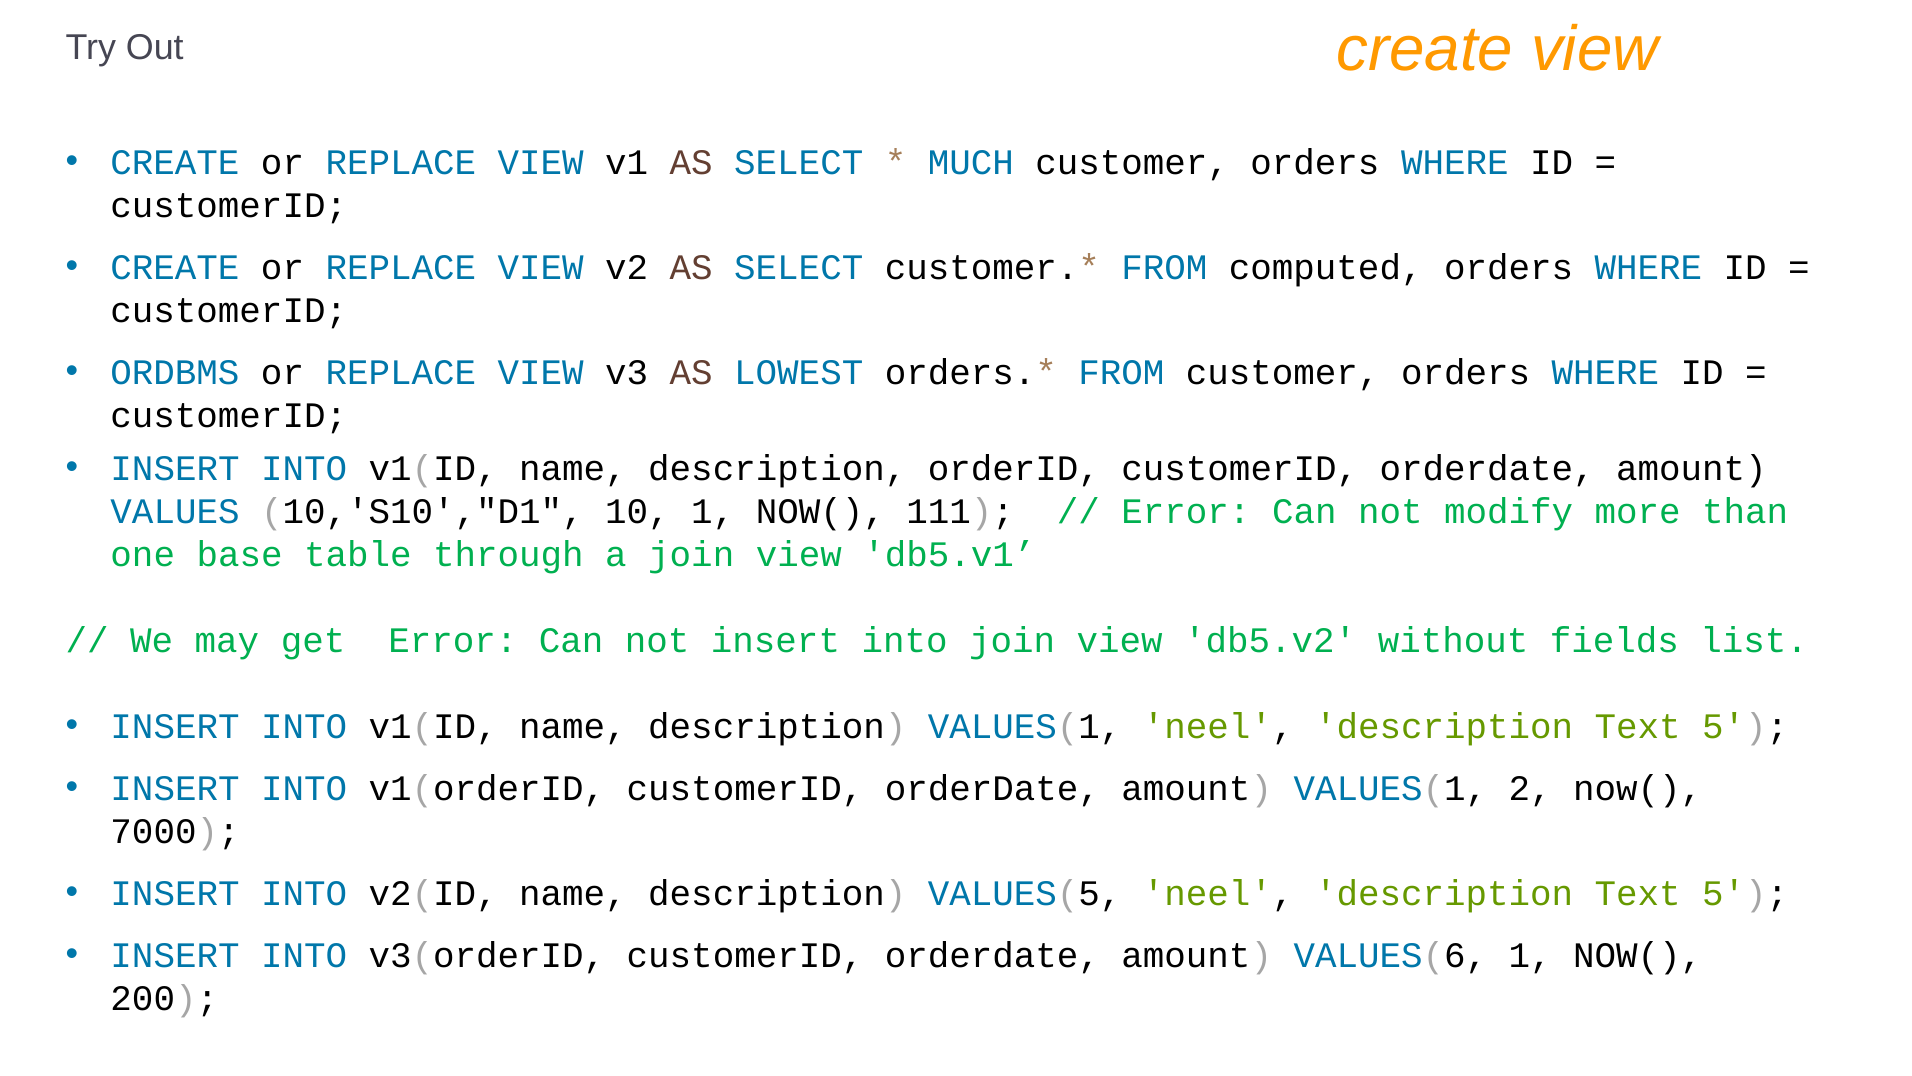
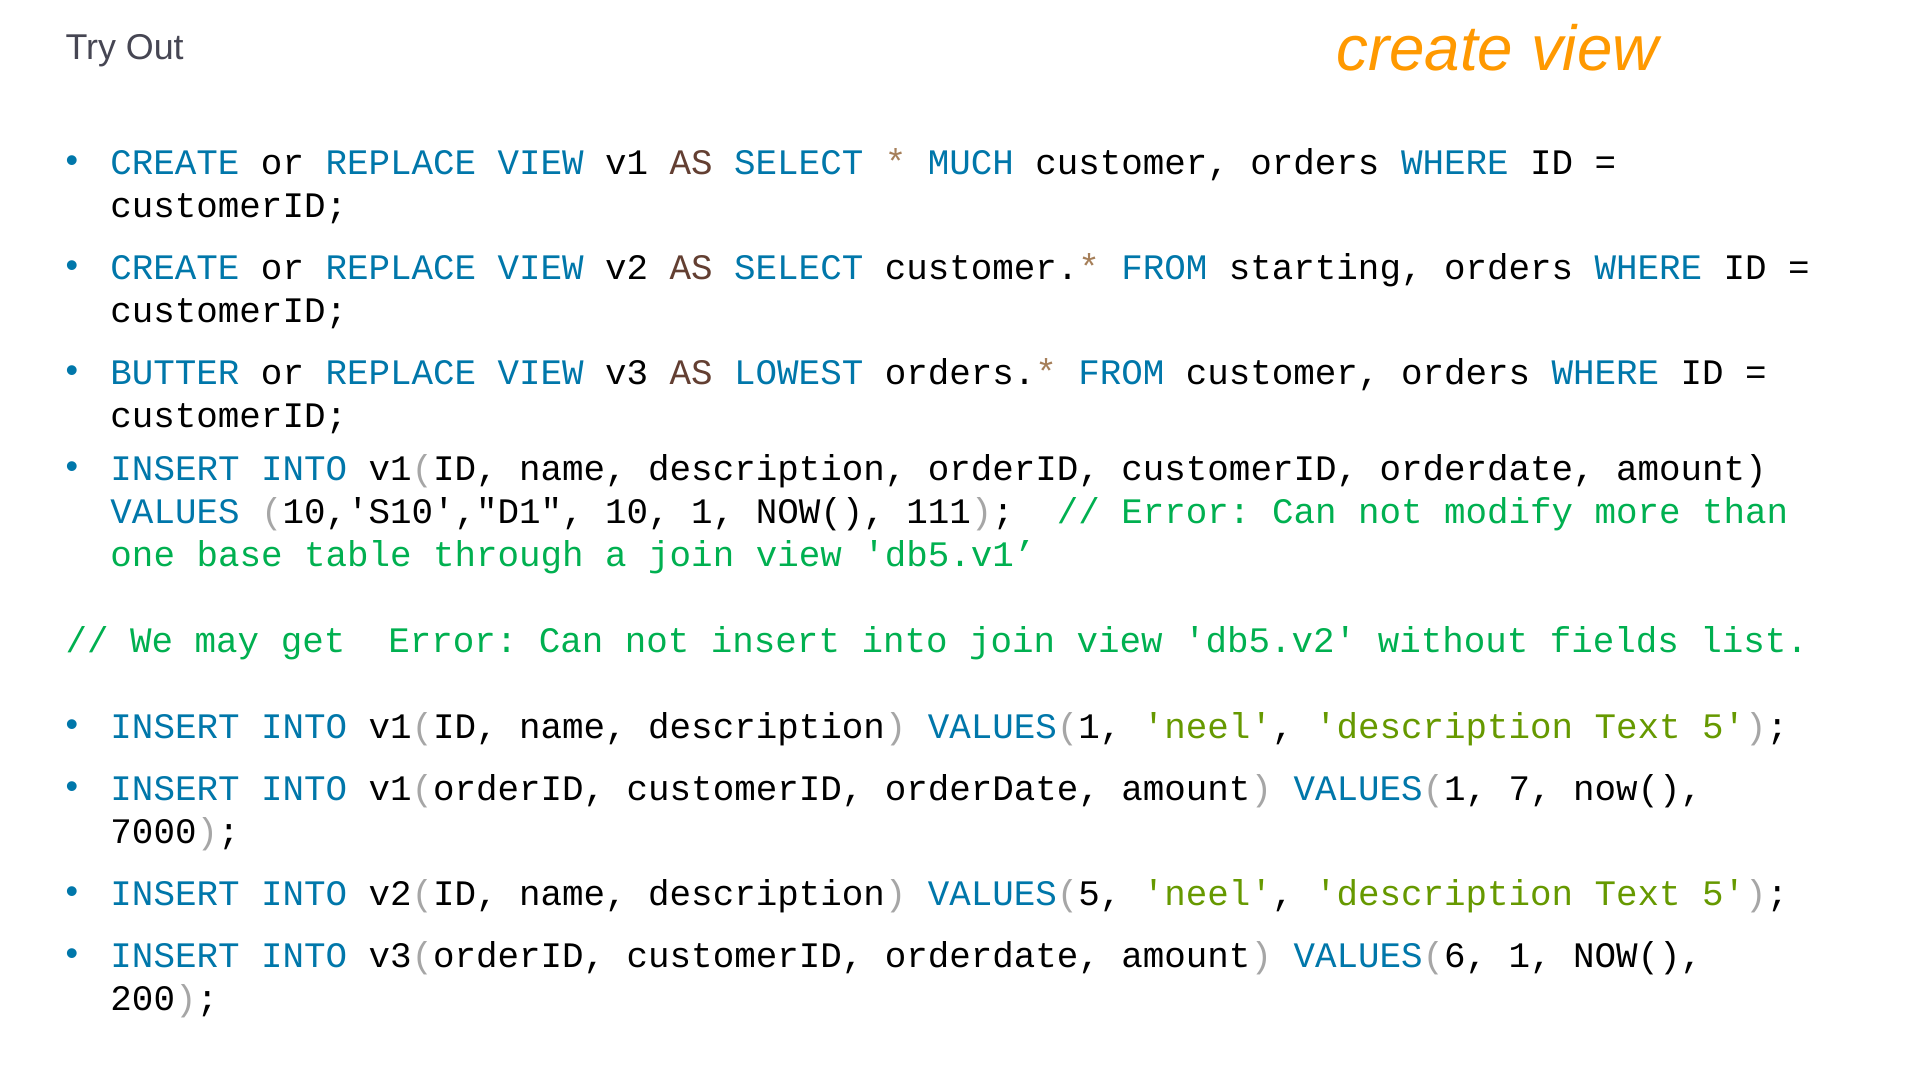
computed: computed -> starting (1326, 267)
ORDBMS: ORDBMS -> BUTTER (175, 372)
2: 2 -> 7 (1530, 788)
